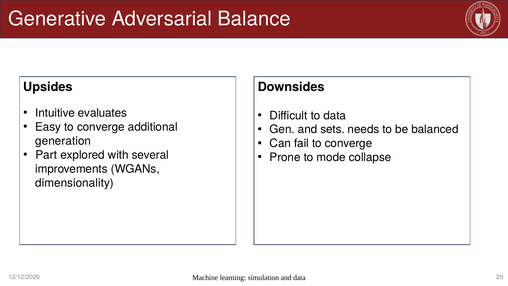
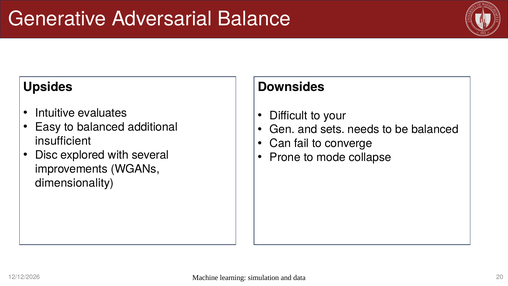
to data: data -> your (335, 115)
Easy to converge: converge -> balanced (101, 127)
generation: generation -> insufficient (63, 141)
Part: Part -> Disc (46, 155)
